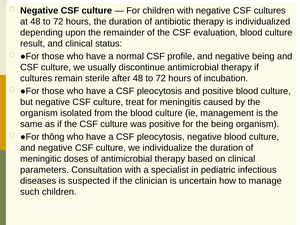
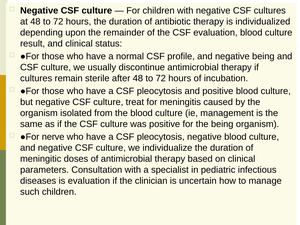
thông: thông -> nerve (53, 137)
is suspected: suspected -> evaluation (89, 181)
